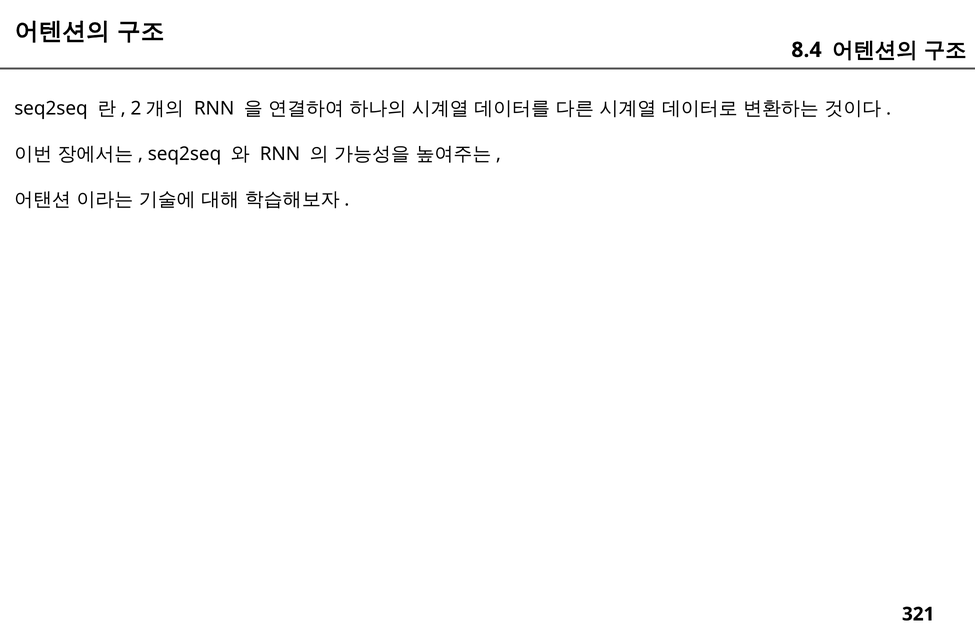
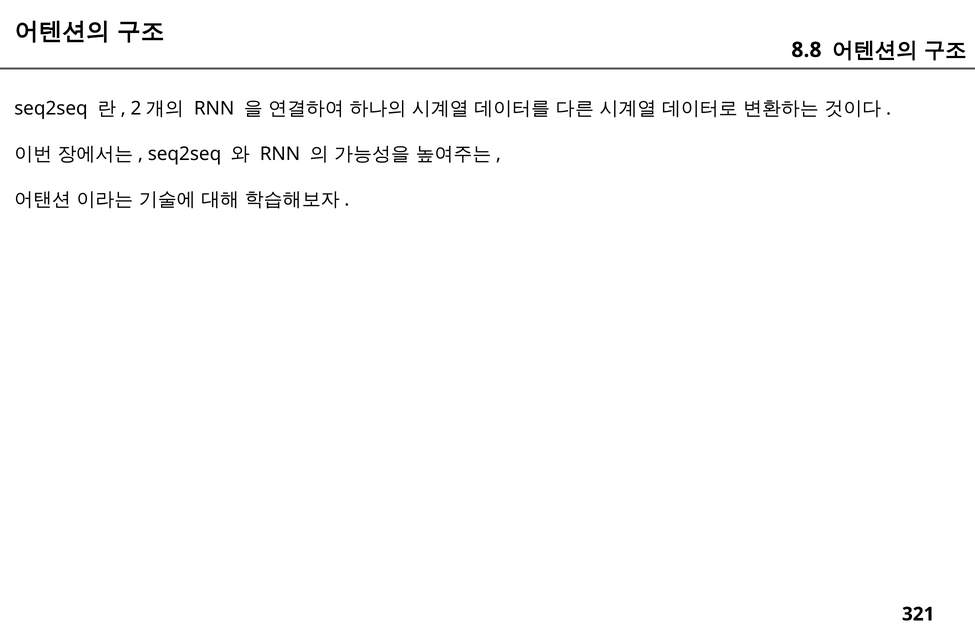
8.4: 8.4 -> 8.8 (806, 50)
